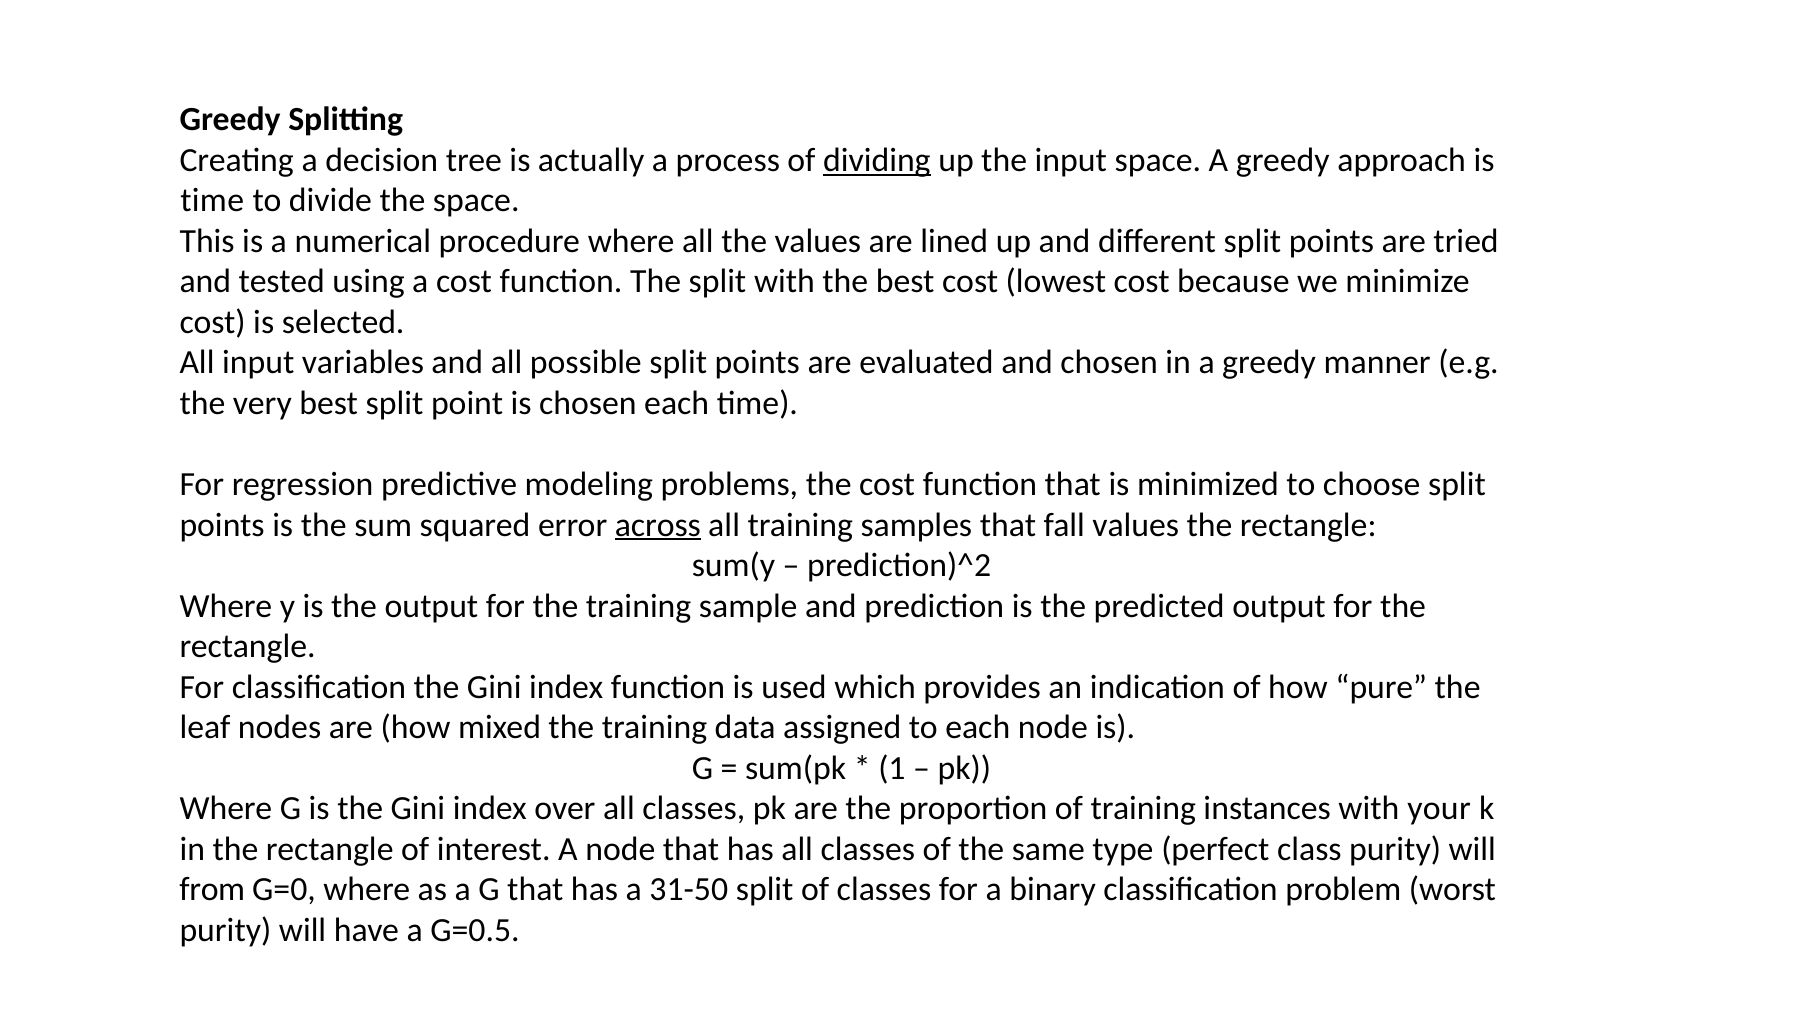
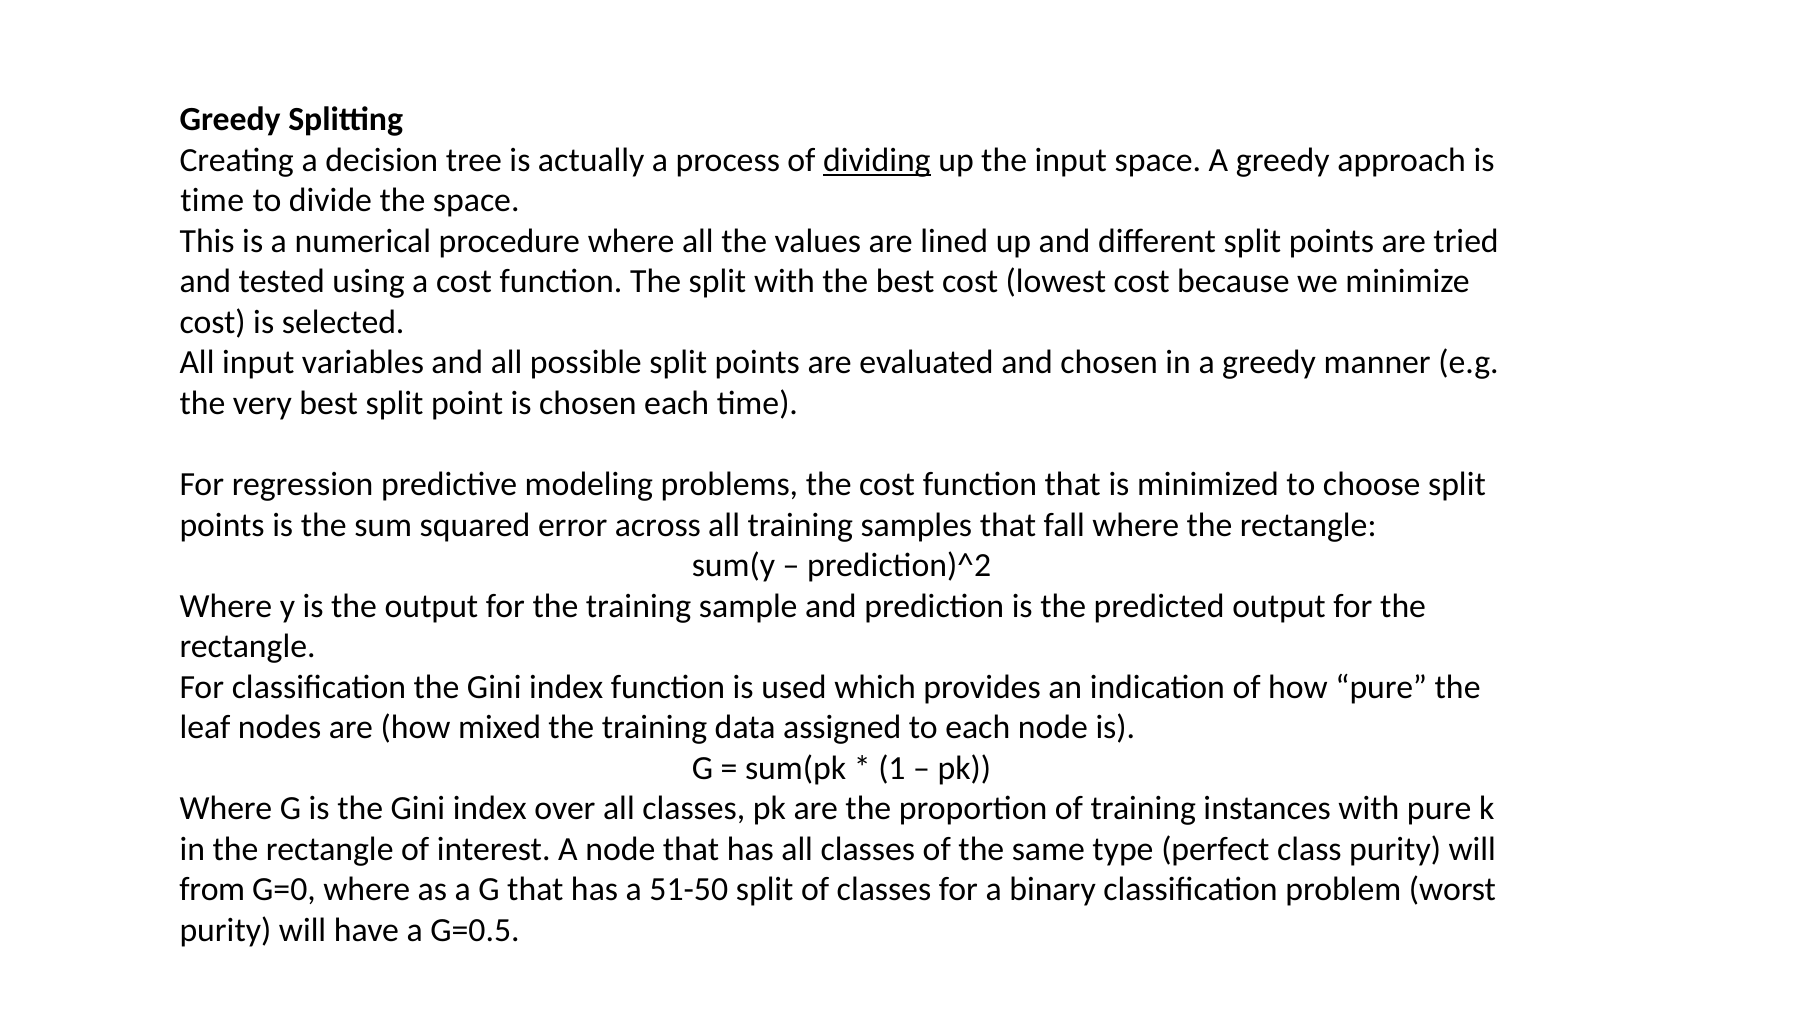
across underline: present -> none (658, 525)
fall values: values -> where (1136, 525)
with your: your -> pure (1439, 809)
31-50: 31-50 -> 51-50 (689, 890)
